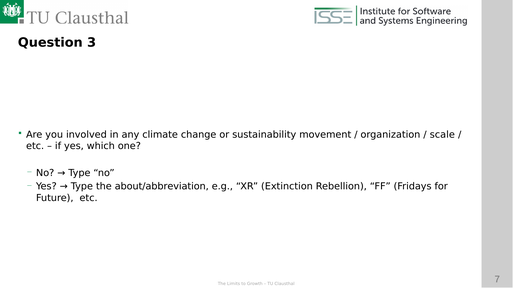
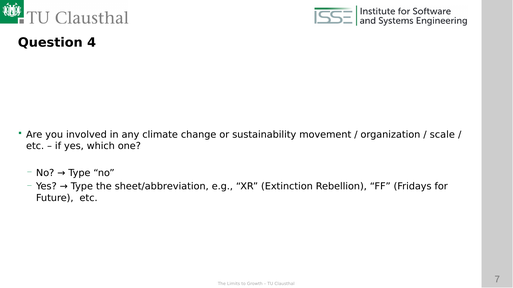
3: 3 -> 4 (92, 43)
about/abbreviation: about/abbreviation -> sheet/abbreviation (162, 187)
